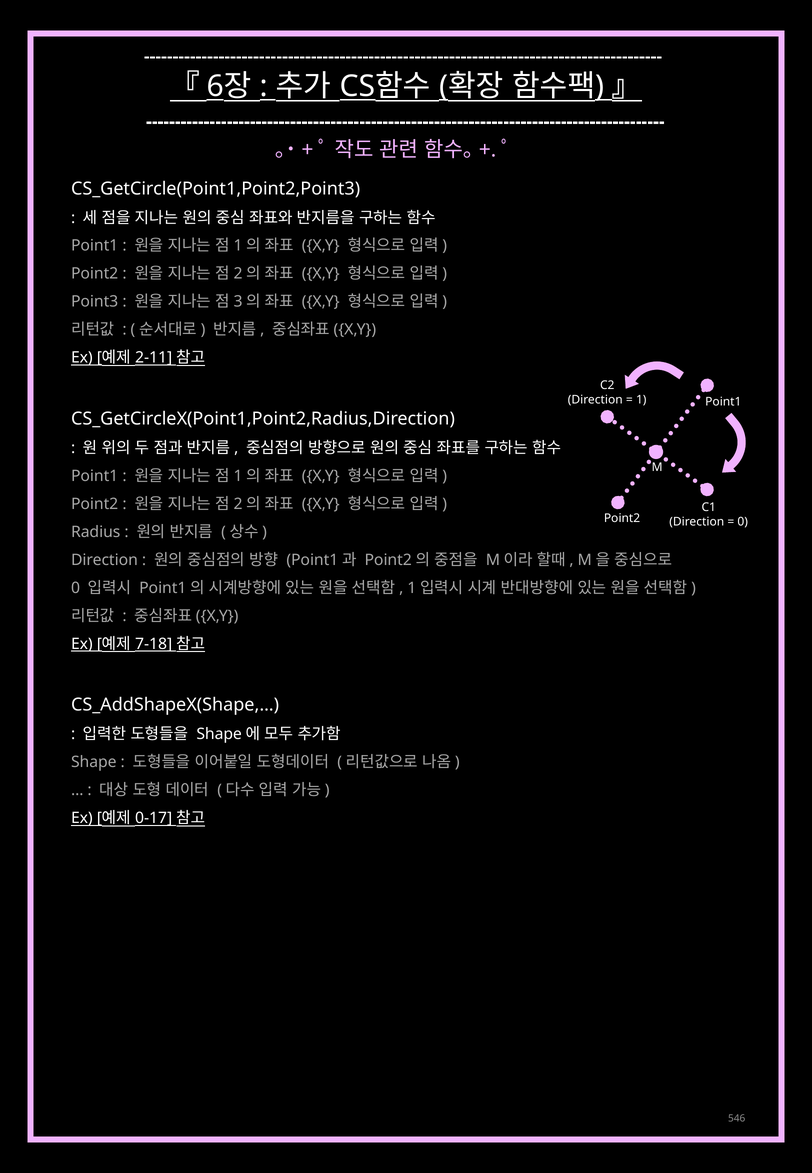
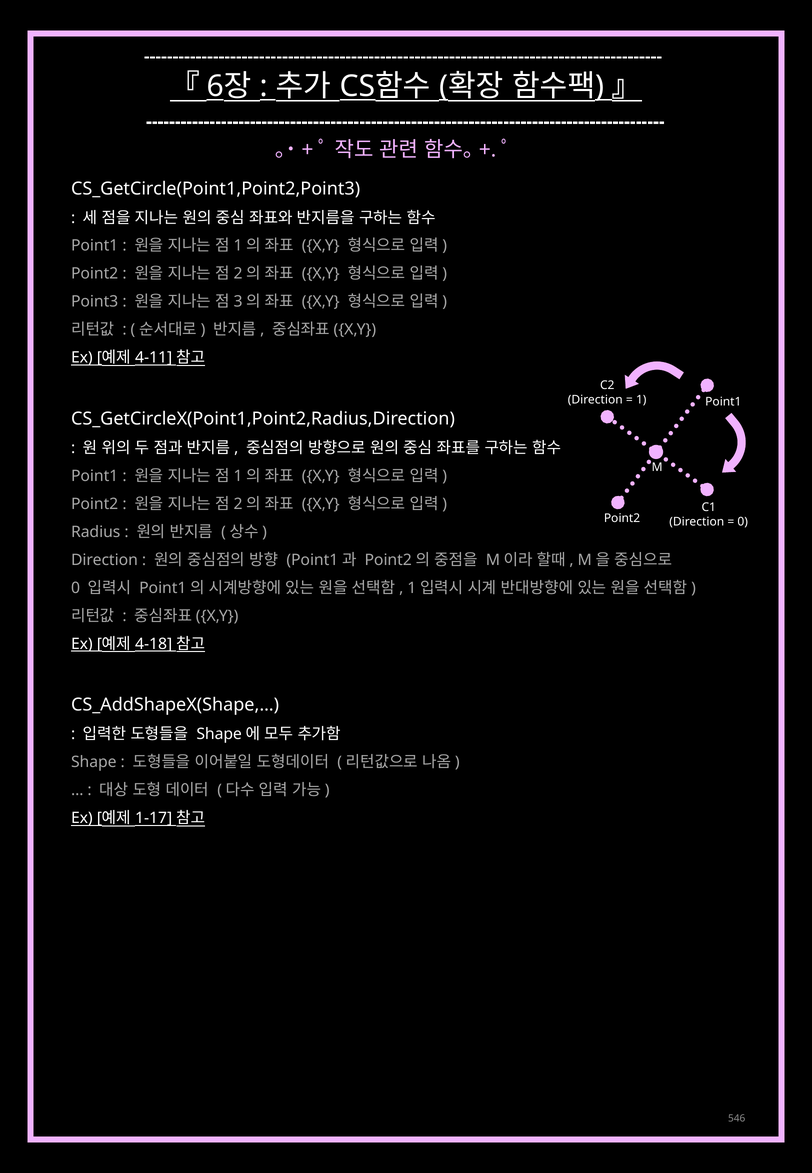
2-11: 2-11 -> 4-11 (154, 358)
7-18: 7-18 -> 4-18 (154, 644)
0-17: 0-17 -> 1-17 (154, 818)
